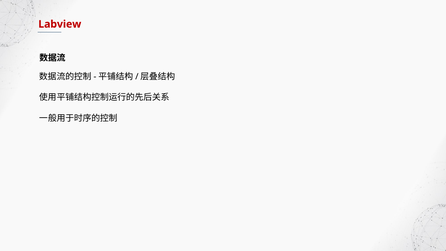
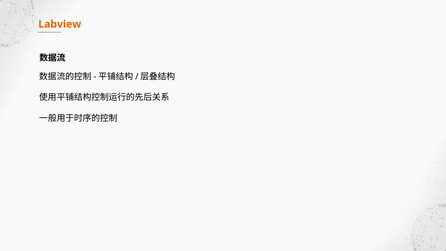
Labview colour: red -> orange (60, 24)
